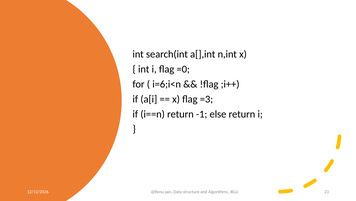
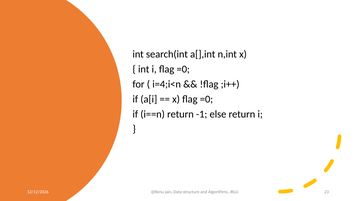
i=6;i<n: i=6;i<n -> i=4;i<n (167, 84)
x flag =3: =3 -> =0 (206, 99)
